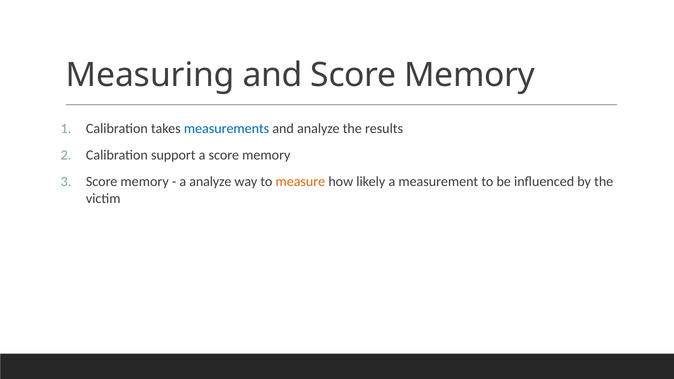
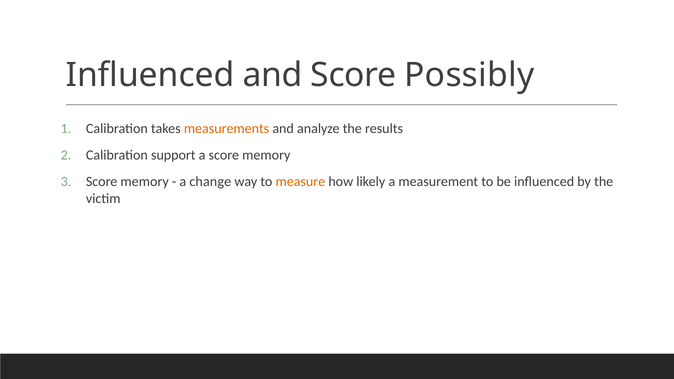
Measuring: Measuring -> Influenced (150, 75)
and Score Memory: Memory -> Possibly (469, 75)
measurements colour: blue -> orange (227, 128)
a analyze: analyze -> change (210, 182)
